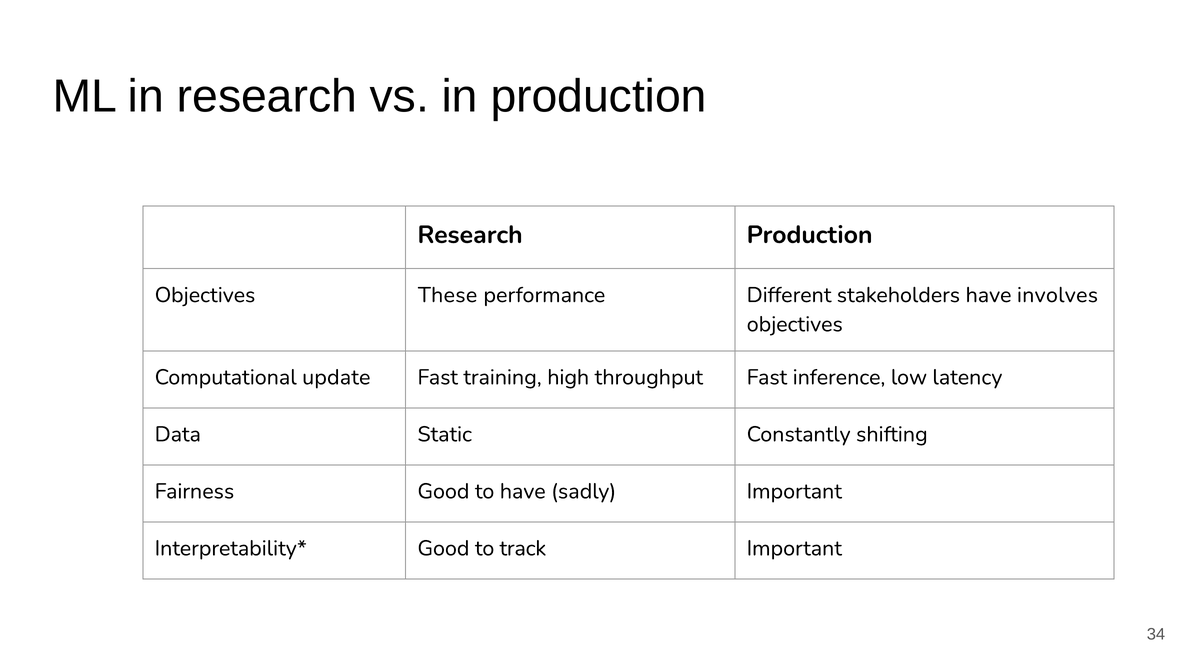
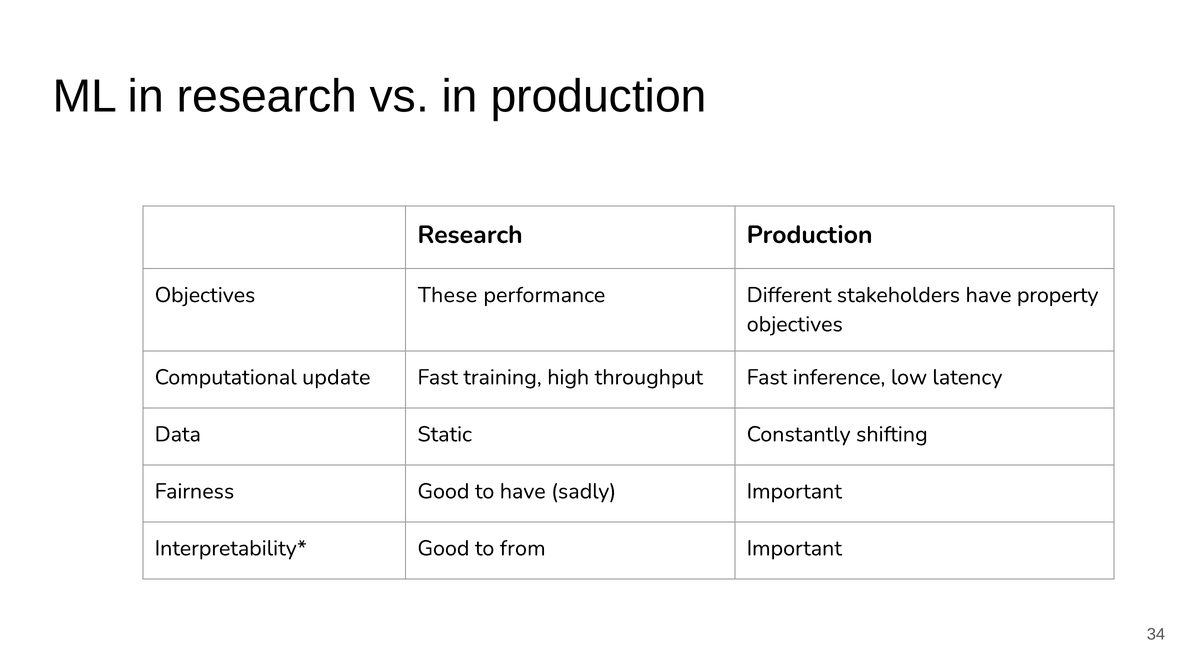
involves: involves -> property (1058, 295)
track: track -> from (523, 548)
